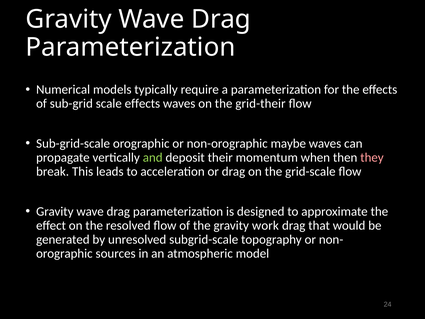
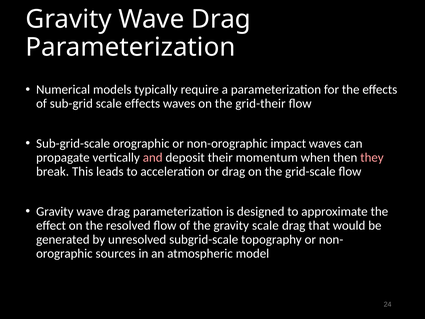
maybe: maybe -> impact (288, 143)
and colour: light green -> pink (153, 157)
gravity work: work -> scale (265, 225)
